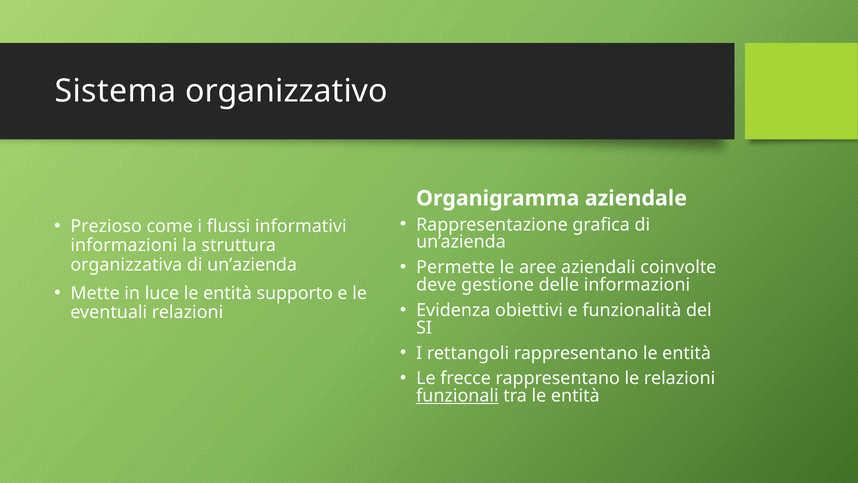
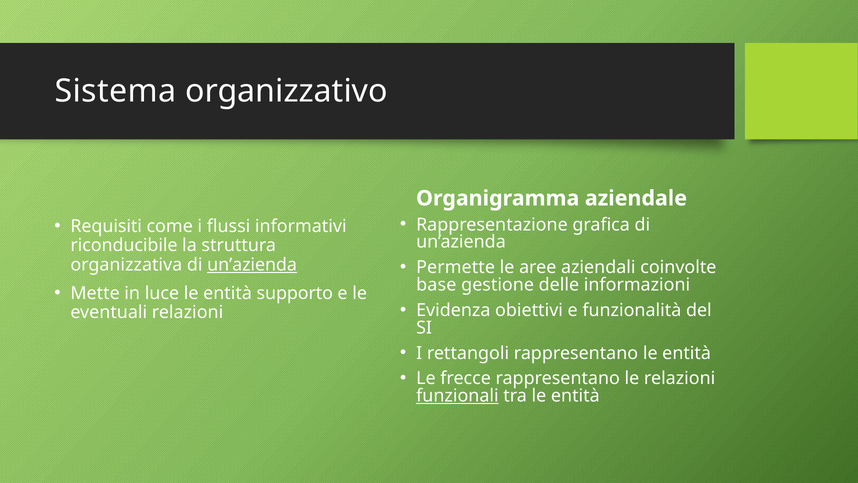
Prezioso: Prezioso -> Requisiti (106, 226)
informazioni: informazioni -> riconducibile (124, 245)
un’azienda underline: none -> present (252, 265)
deve: deve -> base (436, 285)
